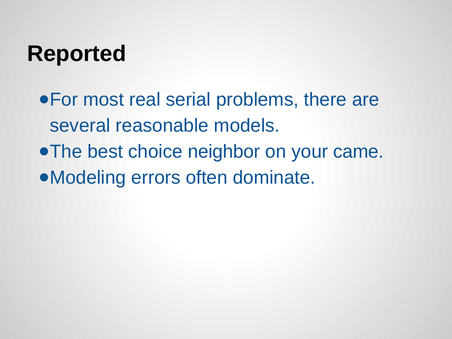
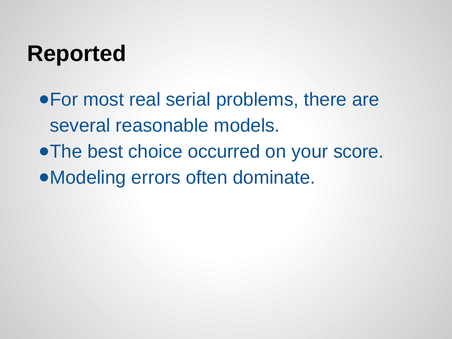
neighbor: neighbor -> occurred (224, 152)
came: came -> score (359, 152)
